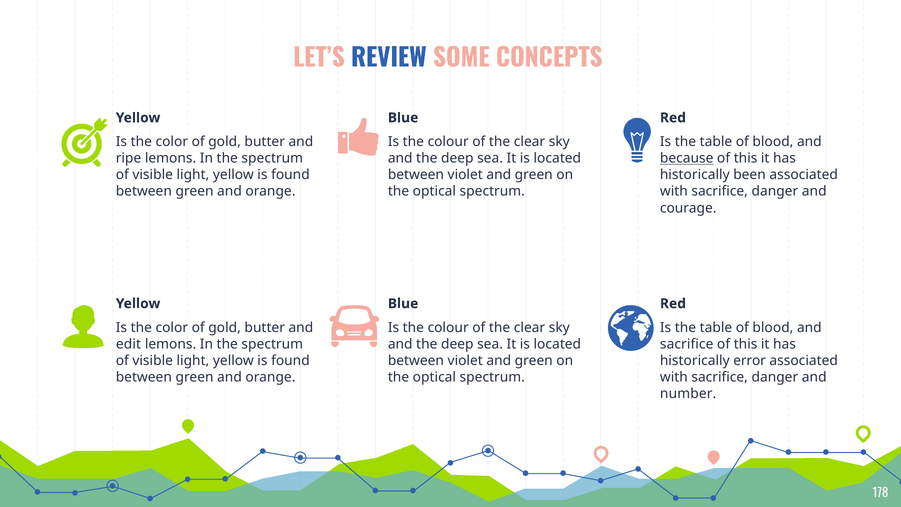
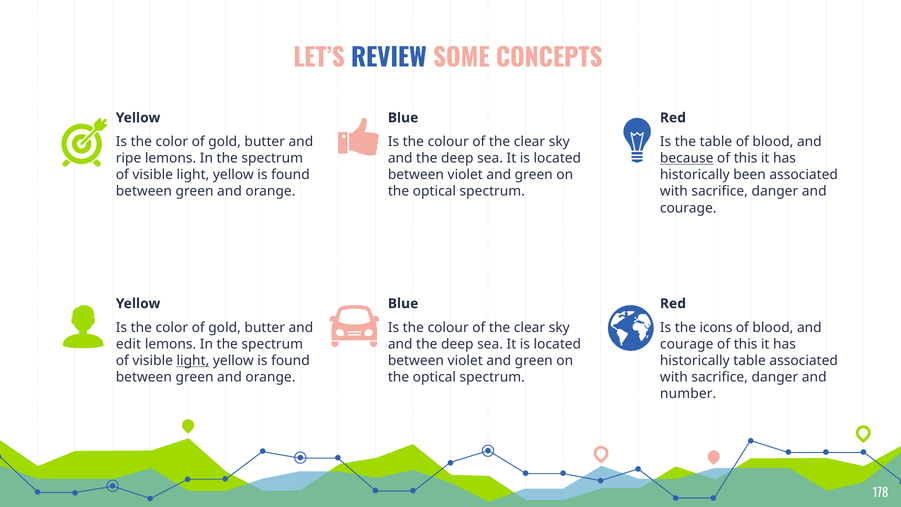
table: table -> icons (716, 328)
sacrifice: sacrifice -> courage (687, 344)
light underline: none -> present (193, 361)
historically error: error -> table (750, 361)
